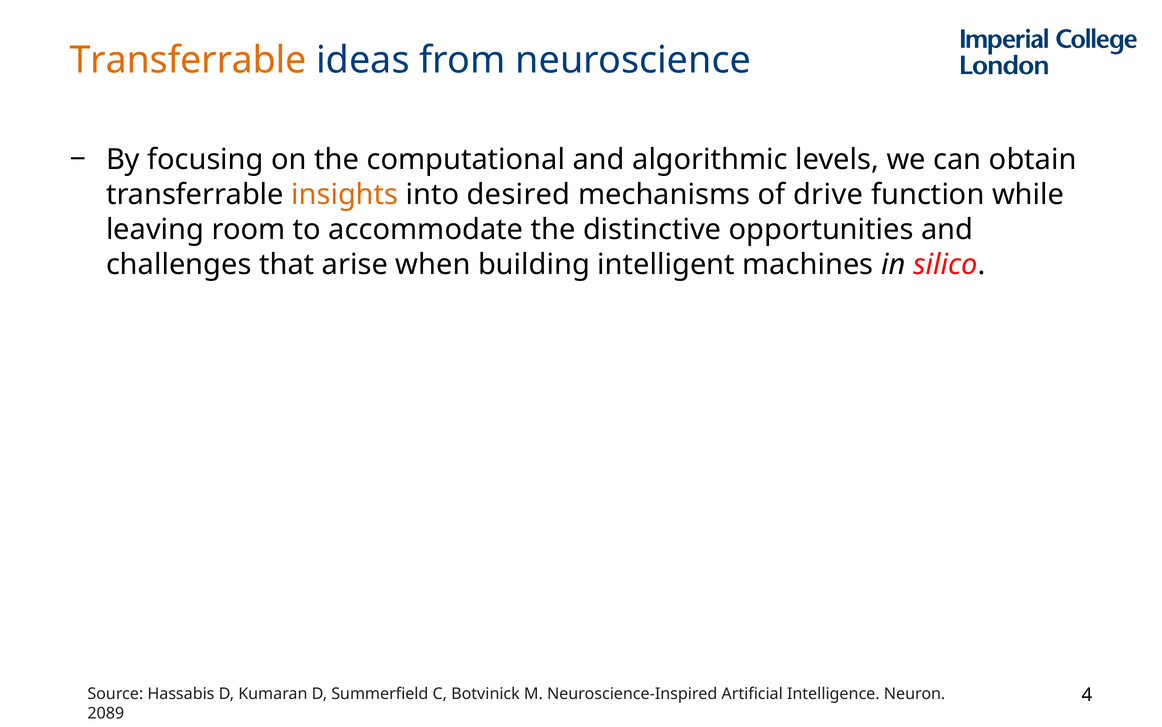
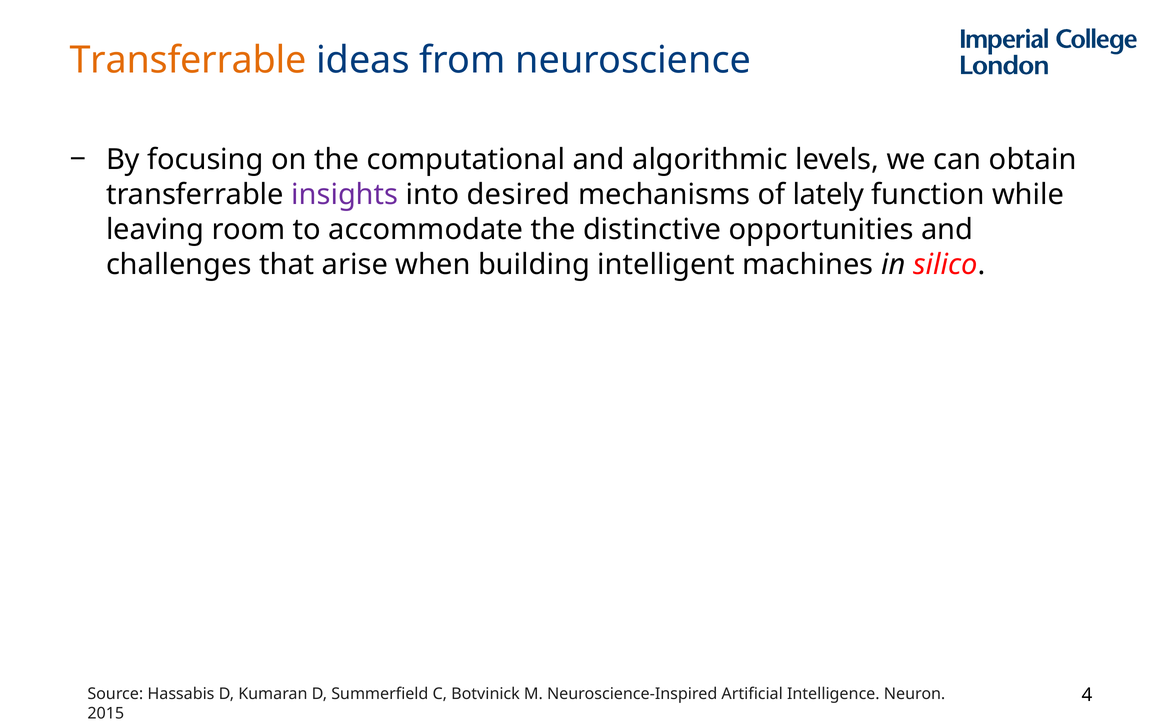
insights colour: orange -> purple (345, 194)
drive: drive -> lately (828, 194)
2089: 2089 -> 2015 (106, 713)
